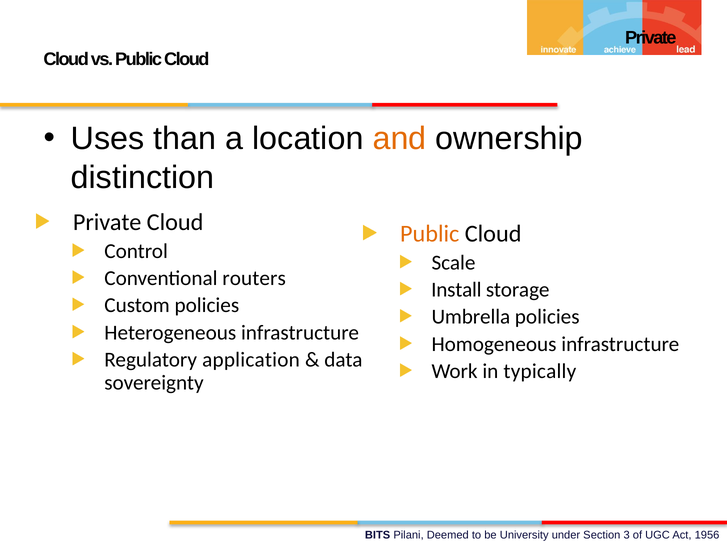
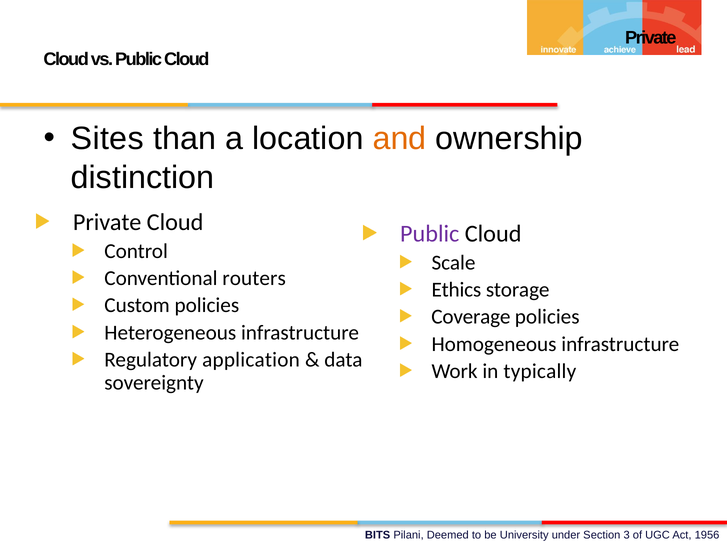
Uses: Uses -> Sites (107, 139)
Public colour: orange -> purple (430, 234)
Install: Install -> Ethics (456, 290)
Umbrella: Umbrella -> Coverage (471, 317)
